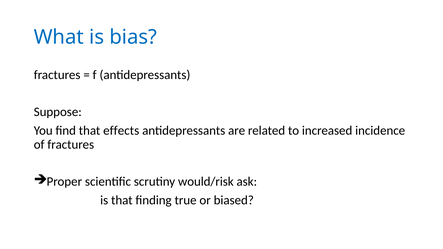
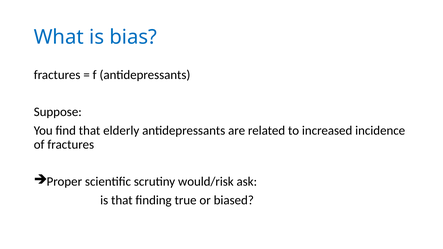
effects: effects -> elderly (121, 131)
